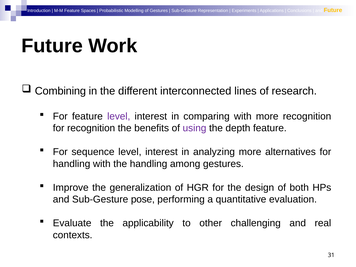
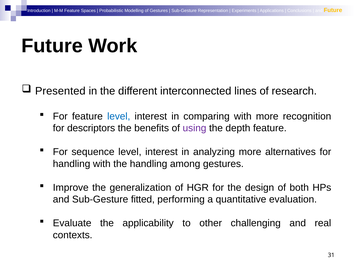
Combining: Combining -> Presented (60, 91)
level colour: purple -> blue (119, 116)
for recognition: recognition -> descriptors (91, 128)
pose: pose -> fitted (143, 199)
